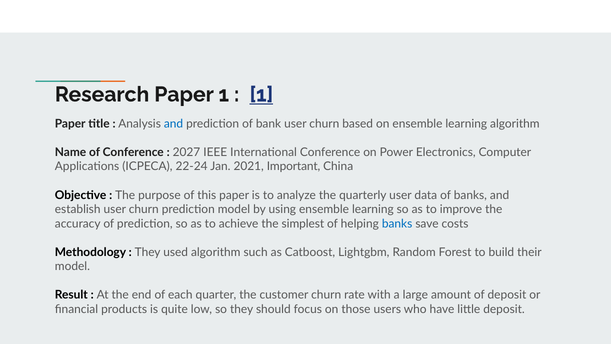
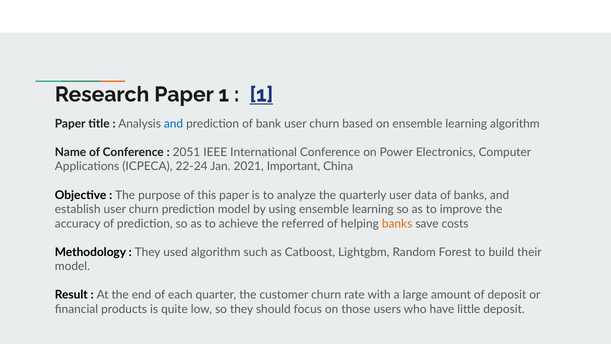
2027: 2027 -> 2051 (186, 152)
simplest: simplest -> referred (303, 223)
banks colour: blue -> orange (397, 223)
